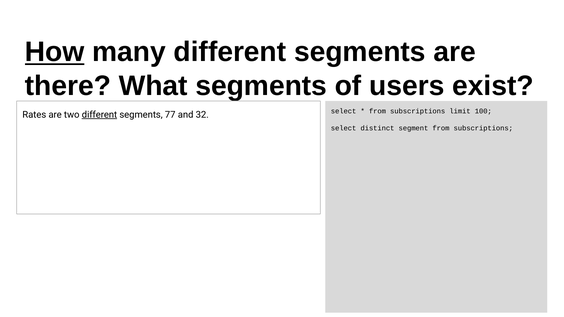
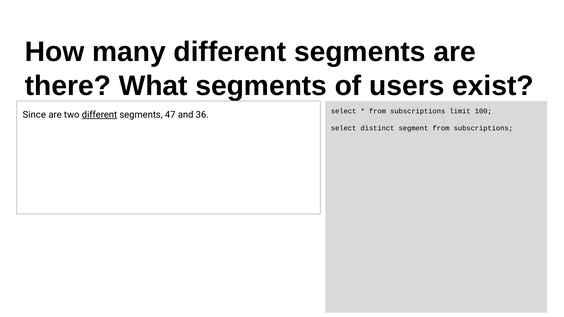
How underline: present -> none (55, 52)
Rates: Rates -> Since (34, 115)
77: 77 -> 47 (170, 115)
32: 32 -> 36 (202, 115)
